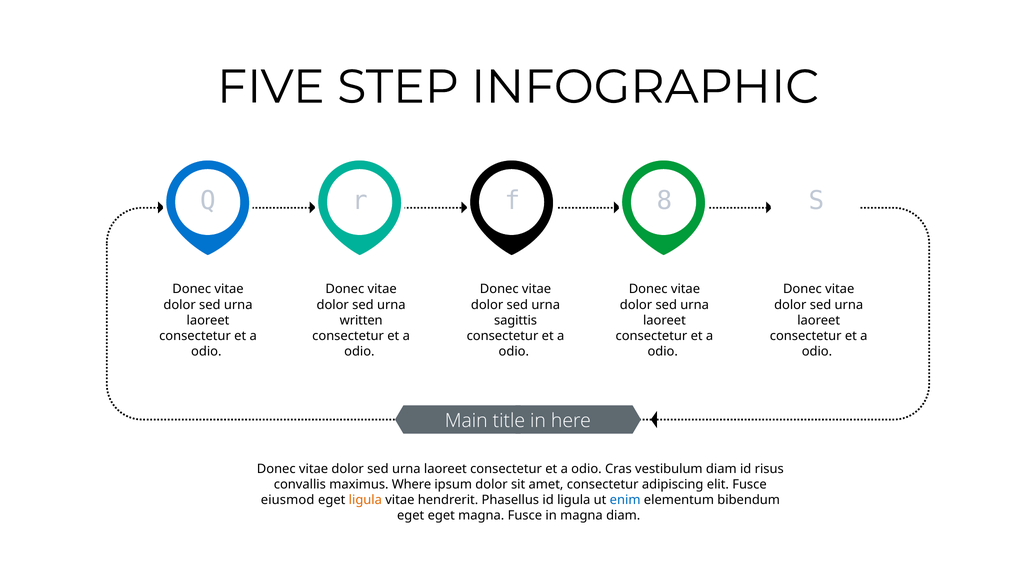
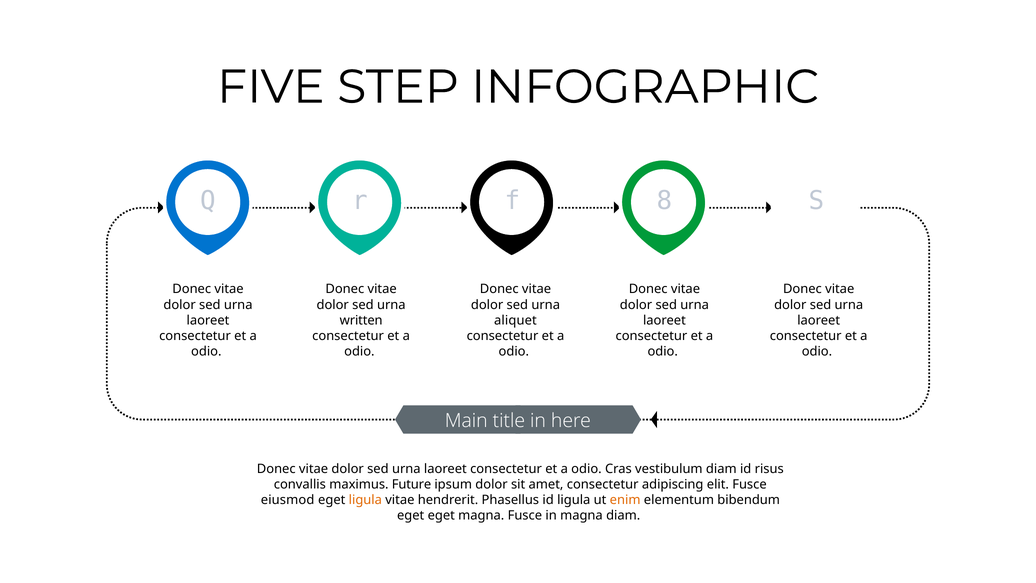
sagittis: sagittis -> aliquet (515, 320)
Where: Where -> Future (412, 484)
enim colour: blue -> orange (625, 500)
